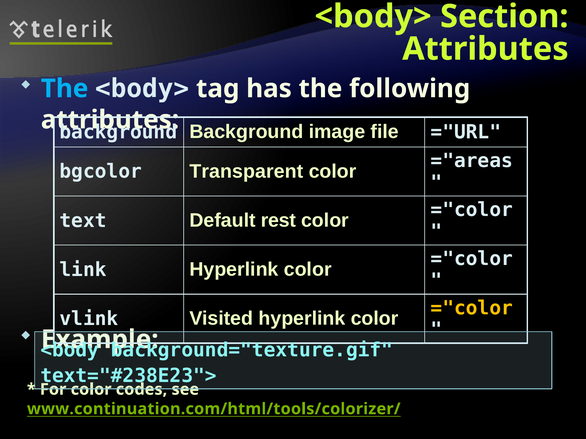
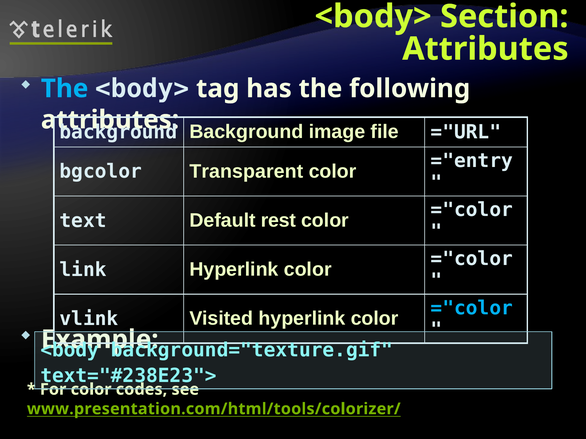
="areas: ="areas -> ="entry (472, 161)
="color colour: yellow -> light blue (472, 308)
www.continuation.com/html/tools/colorizer/: www.continuation.com/html/tools/colorizer/ -> www.presentation.com/html/tools/colorizer/ (214, 409)
